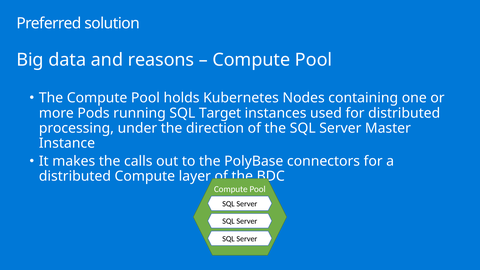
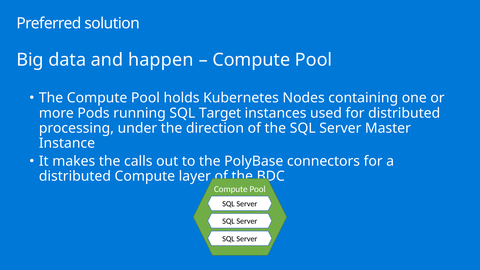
reasons: reasons -> happen (161, 60)
